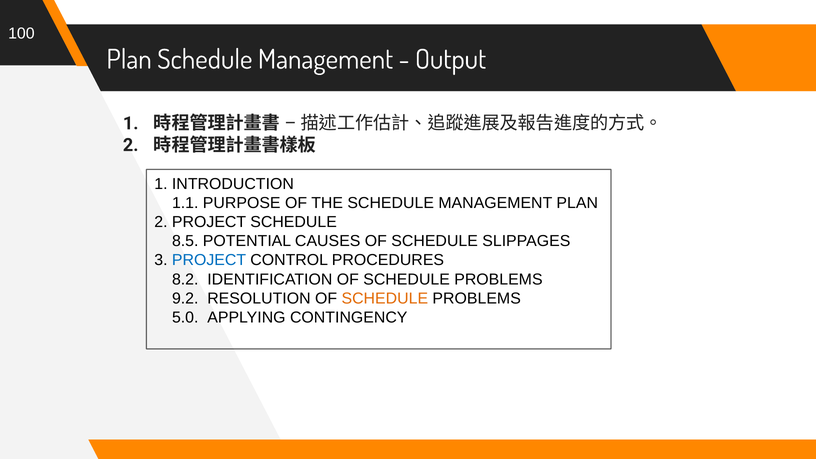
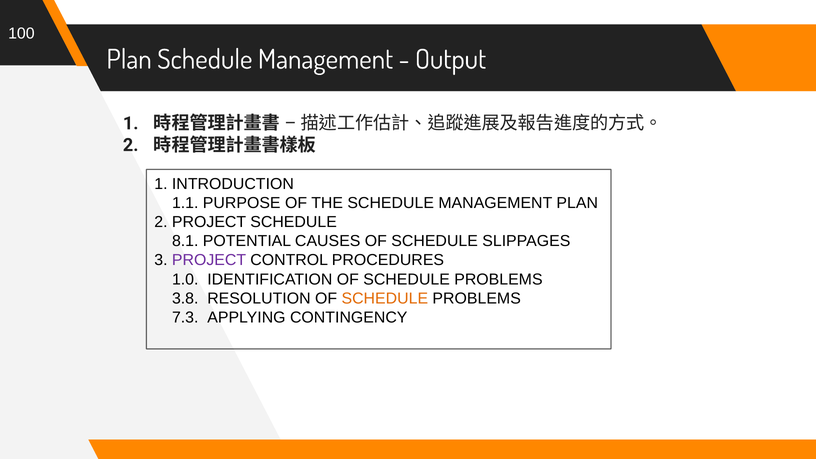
8.5: 8.5 -> 8.1 (185, 241)
PROJECT colour: blue -> purple (209, 260)
8.2: 8.2 -> 1.0 (185, 279)
9.2: 9.2 -> 3.8 (185, 298)
5.0: 5.0 -> 7.3 (185, 317)
